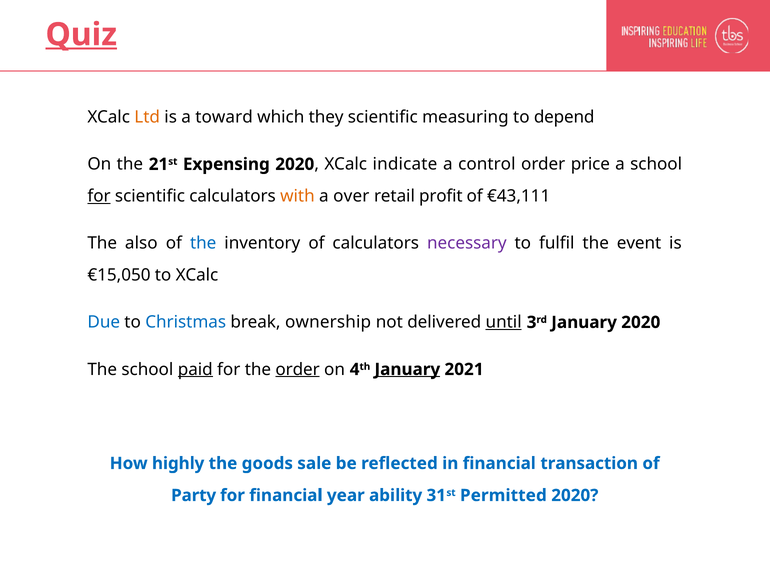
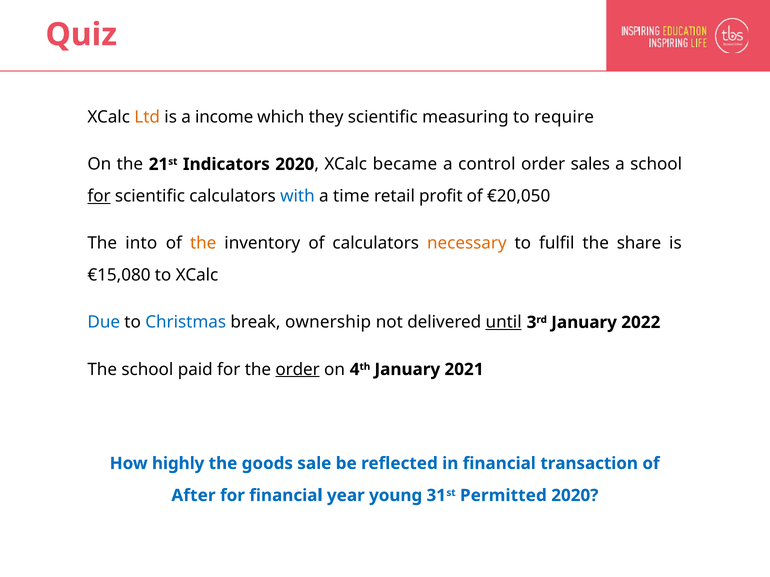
Quiz underline: present -> none (81, 35)
toward: toward -> income (224, 117)
depend: depend -> require (564, 117)
Expensing: Expensing -> Indicators (226, 164)
indicate: indicate -> became (405, 164)
price: price -> sales (590, 164)
with colour: orange -> blue (297, 196)
over: over -> time (351, 196)
€43,111: €43,111 -> €20,050 (519, 196)
also: also -> into (141, 244)
the colour: blue -> orange (203, 244)
necessary colour: purple -> orange (467, 244)
event: event -> share (639, 244)
€15,050: €15,050 -> €15,080 (119, 276)
January 2020: 2020 -> 2022 (641, 323)
paid underline: present -> none (195, 370)
January underline: present -> none (407, 370)
Party: Party -> After (193, 496)
ability: ability -> young (396, 496)
